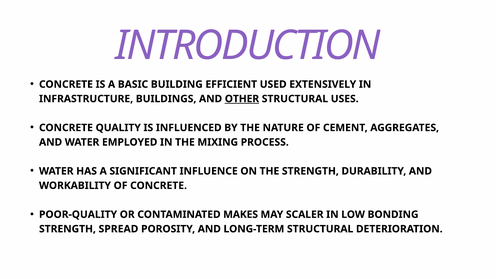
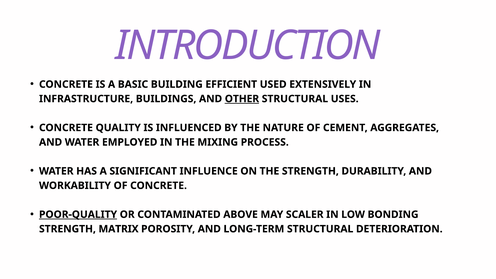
POOR-QUALITY underline: none -> present (78, 214)
MAKES: MAKES -> ABOVE (241, 214)
SPREAD: SPREAD -> MATRIX (119, 229)
